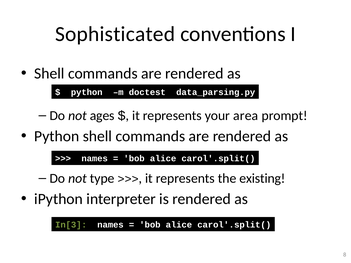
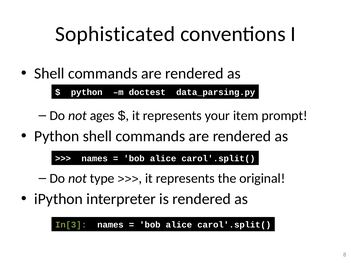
area: area -> item (246, 116)
existing: existing -> original (262, 178)
